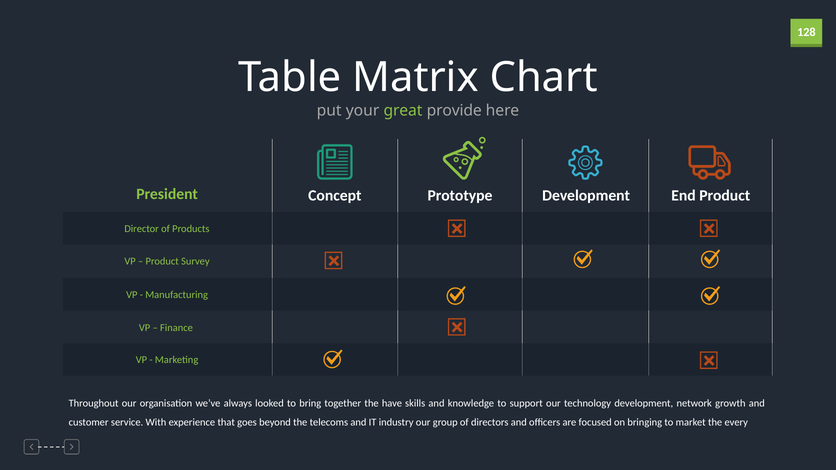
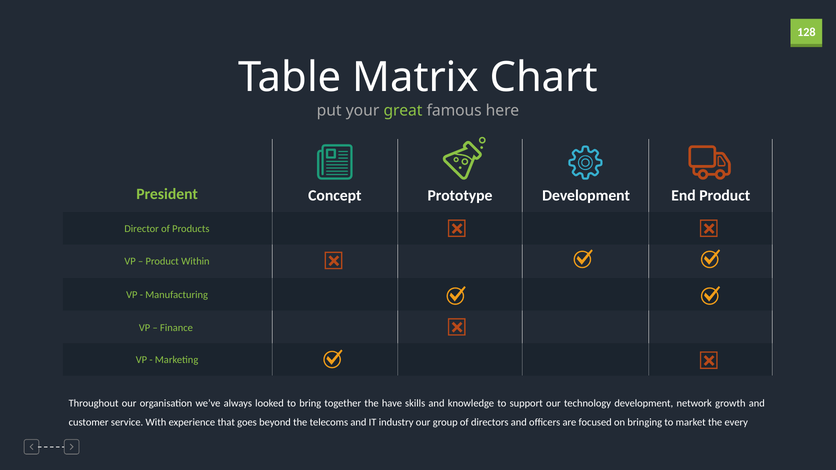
provide: provide -> famous (454, 111)
Survey: Survey -> Within (195, 262)
